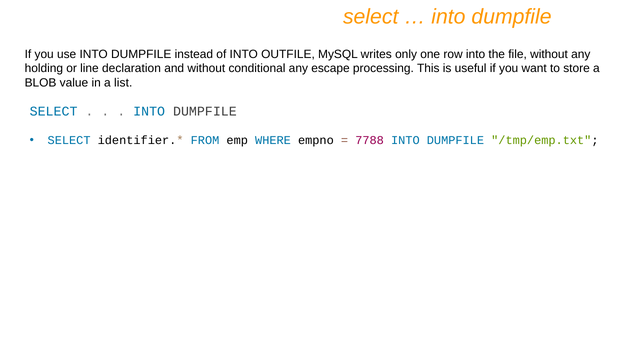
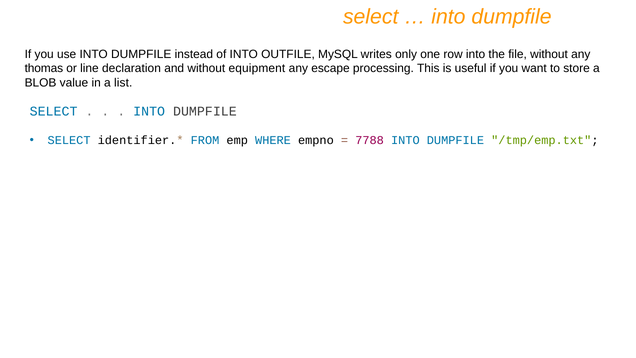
holding: holding -> thomas (44, 68)
conditional: conditional -> equipment (257, 68)
